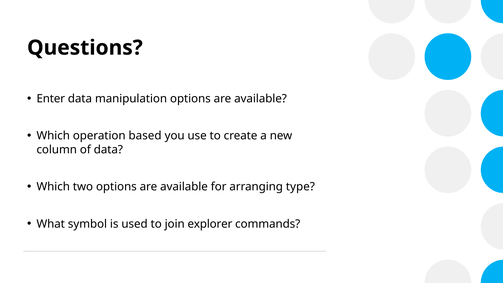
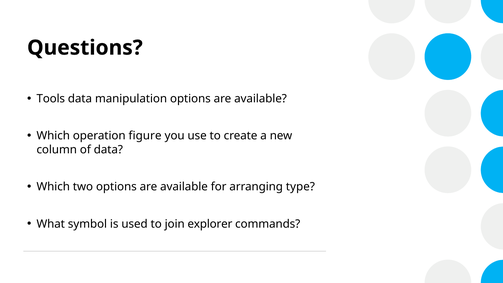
Enter: Enter -> Tools (51, 99)
based: based -> figure (145, 136)
